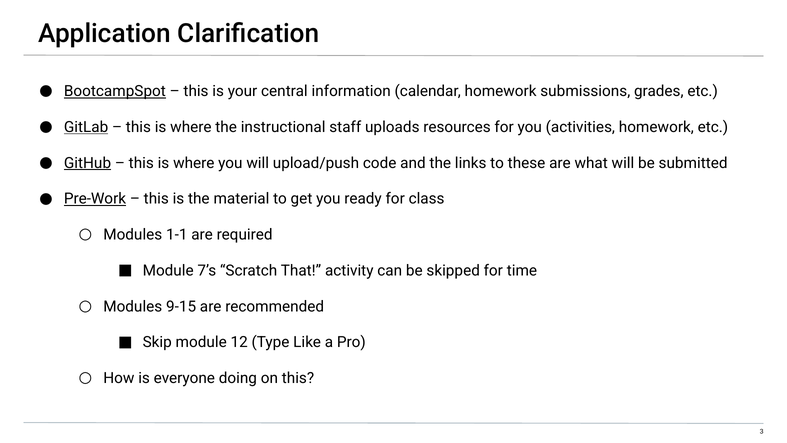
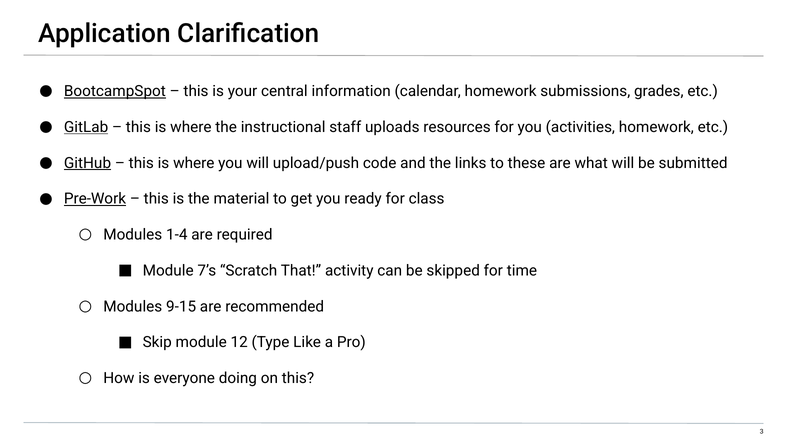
1-1: 1-1 -> 1-4 (177, 235)
